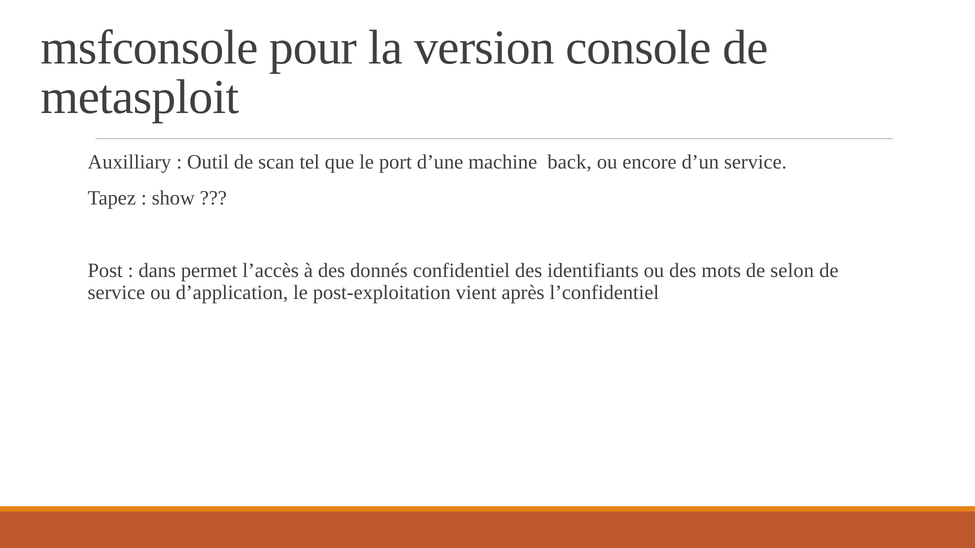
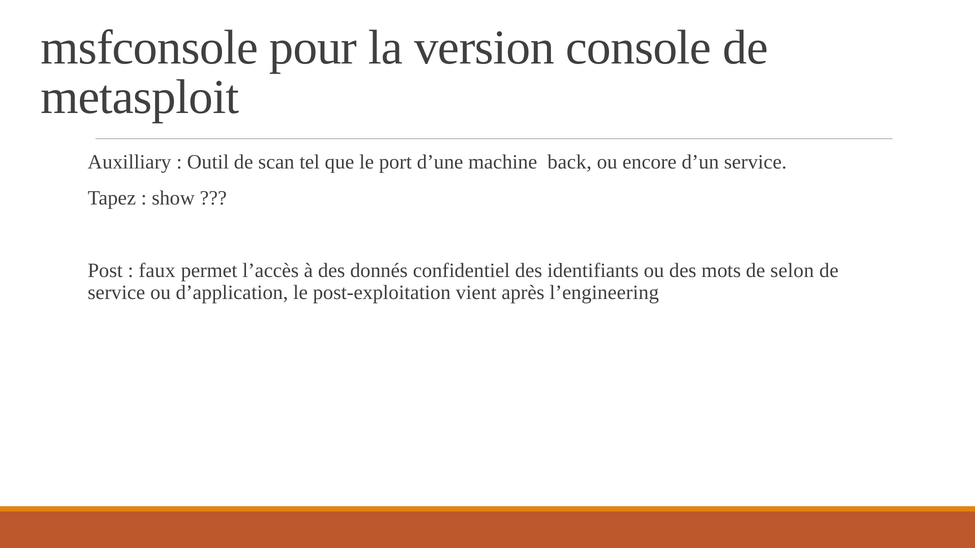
dans: dans -> faux (157, 271)
l’confidentiel: l’confidentiel -> l’engineering (604, 293)
